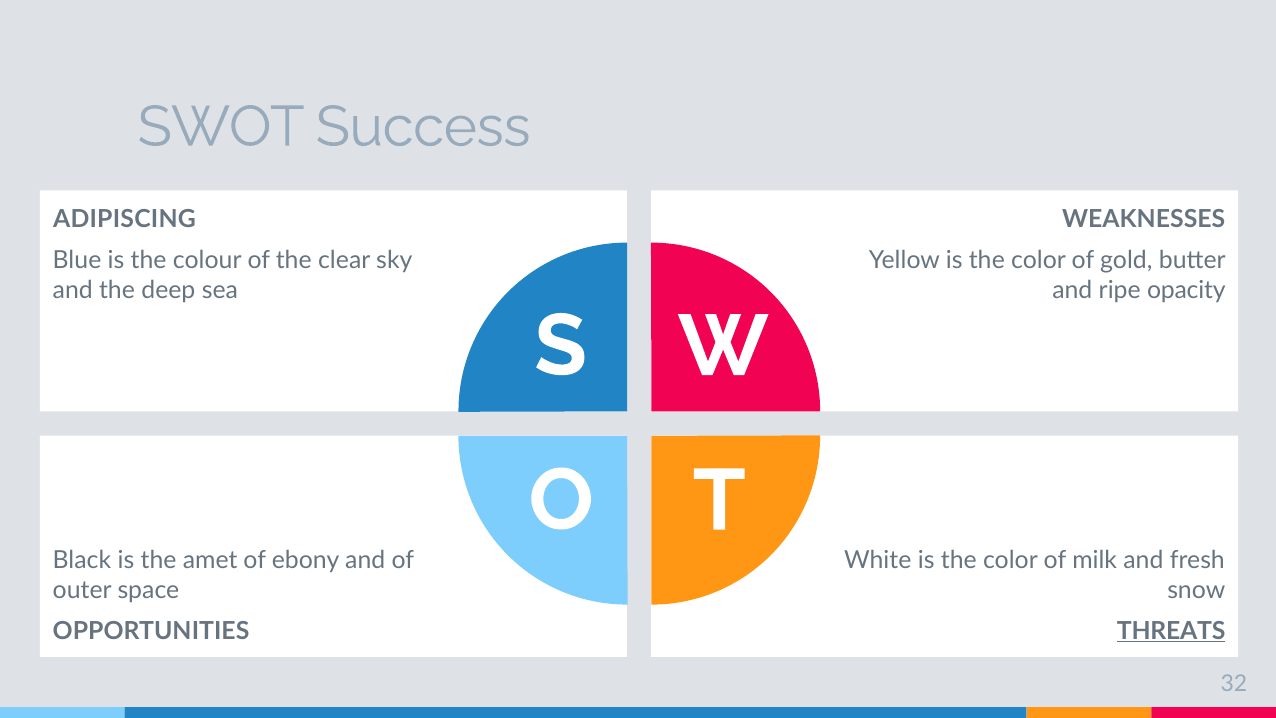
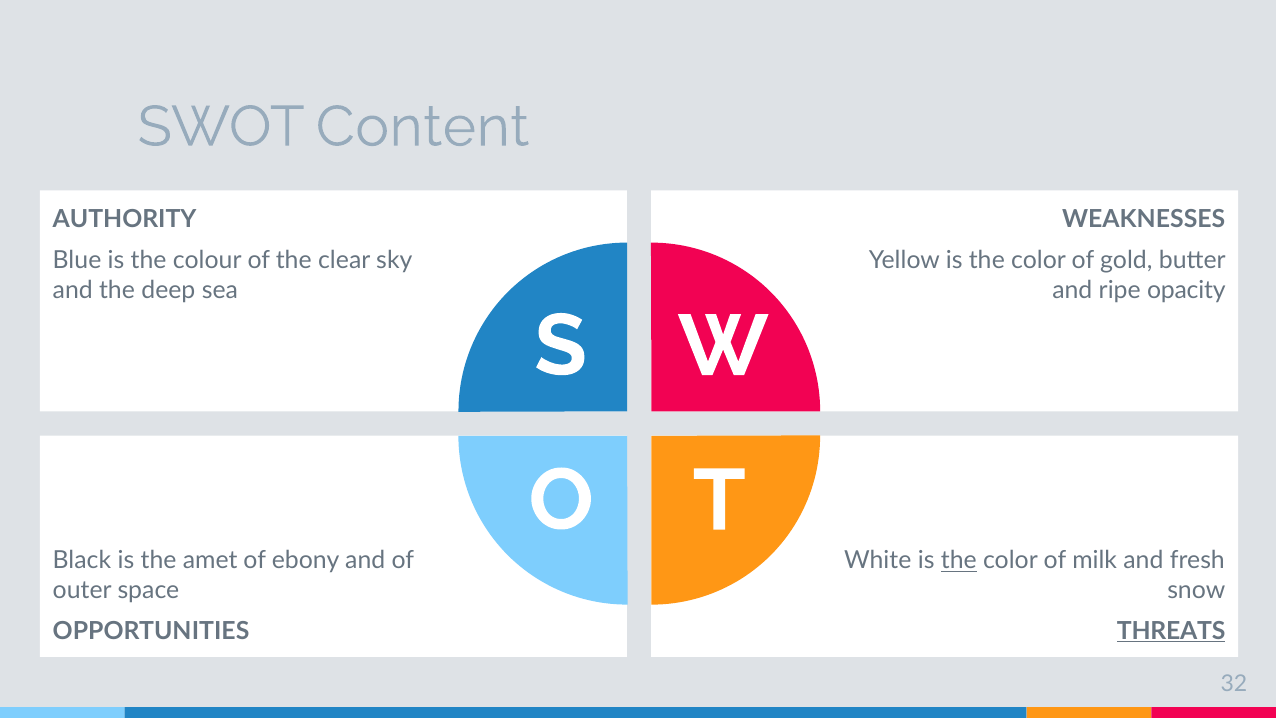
Success: Success -> Content (423, 127)
ADIPISCING: ADIPISCING -> AUTHORITY (125, 220)
the underline: none -> present (959, 561)
